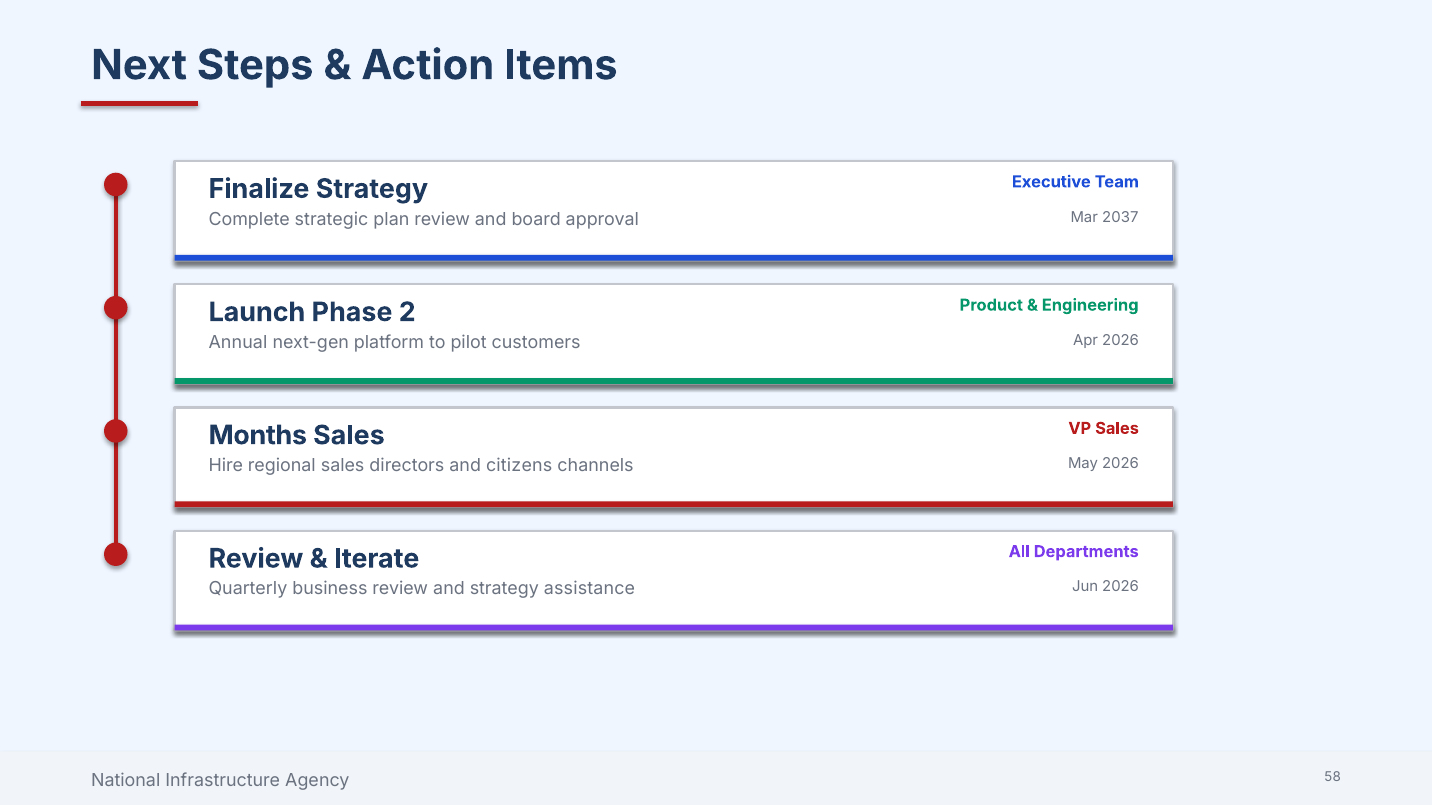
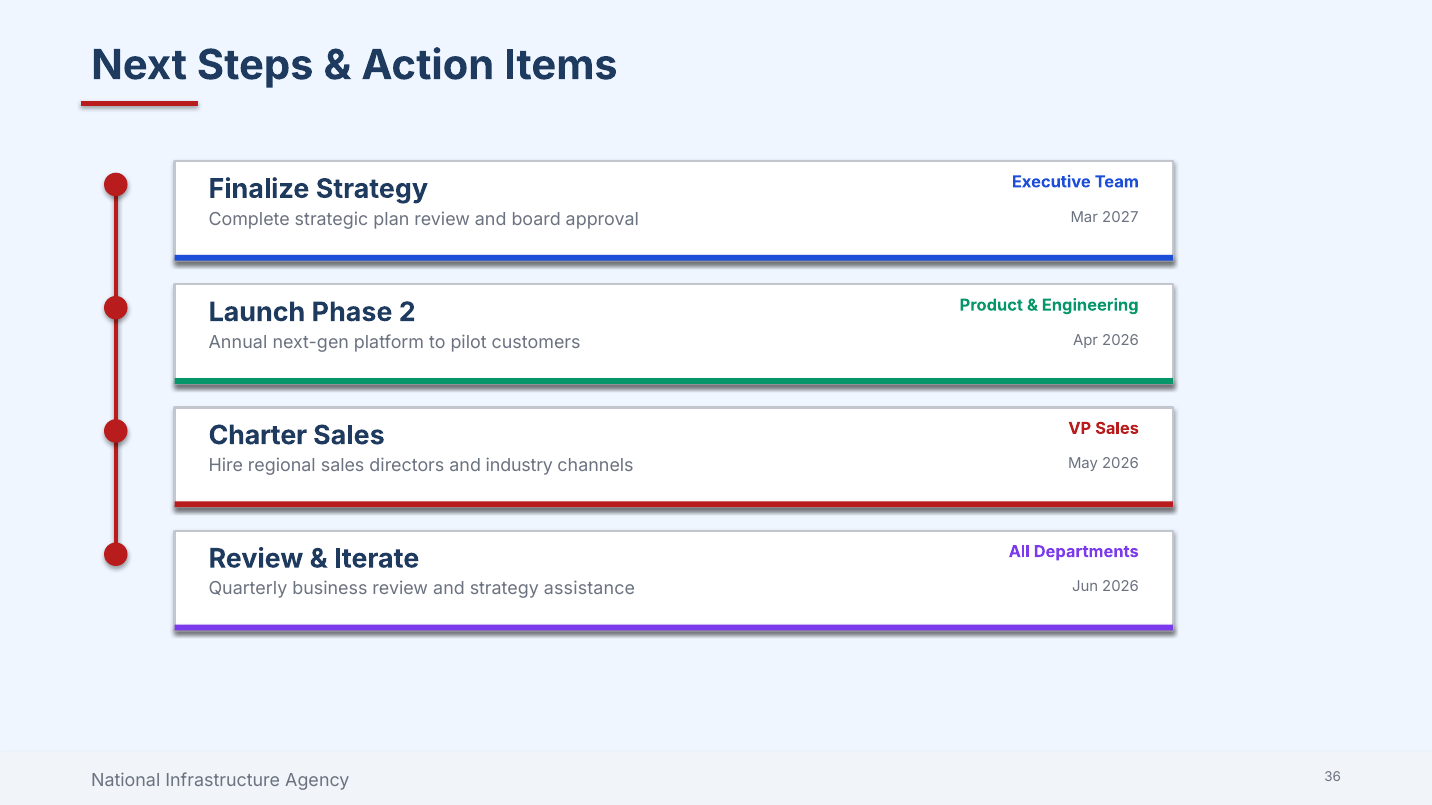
2037: 2037 -> 2027 (1120, 217)
Months: Months -> Charter (258, 436)
citizens: citizens -> industry (519, 466)
58: 58 -> 36 (1333, 778)
